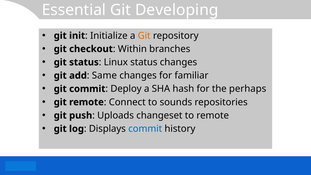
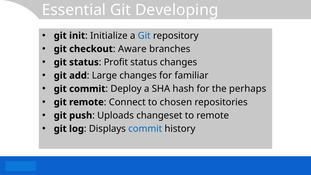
Git colour: orange -> blue (144, 36)
Within: Within -> Aware (132, 49)
Linux: Linux -> Profit (116, 62)
Same: Same -> Large (104, 76)
sounds: sounds -> chosen (176, 102)
